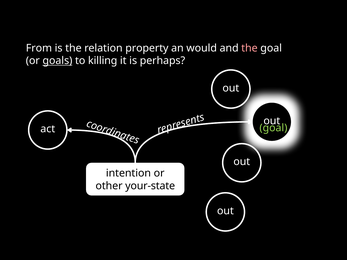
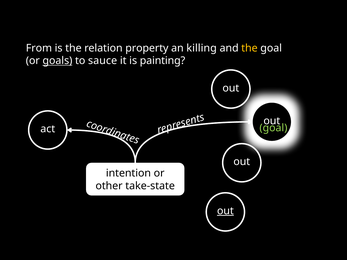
would: would -> killing (202, 48)
the colour: pink -> yellow (249, 48)
killing: killing -> sauce (103, 61)
perhaps: perhaps -> painting (162, 61)
your-state: your-state -> take-state (150, 186)
out underline: none -> present (225, 211)
